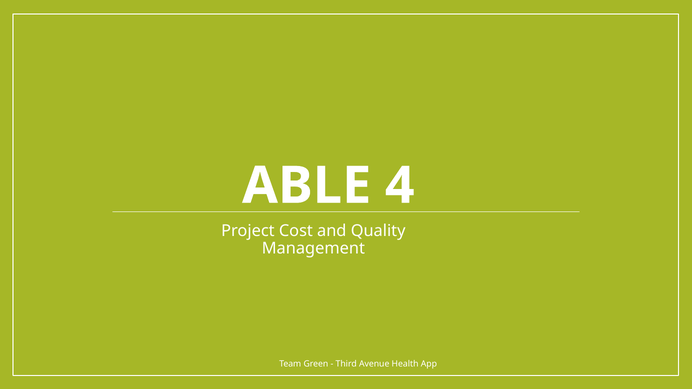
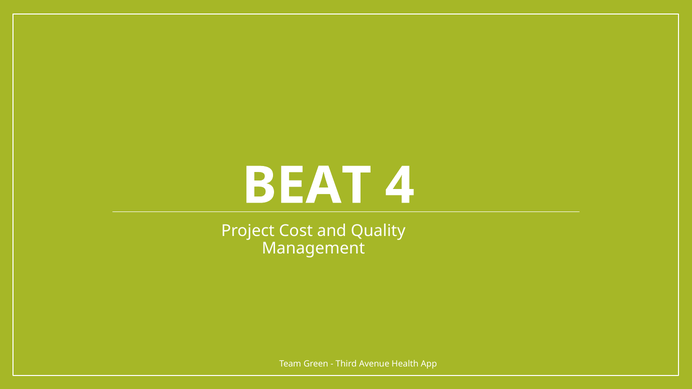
ABLE: ABLE -> BEAT (307, 186)
